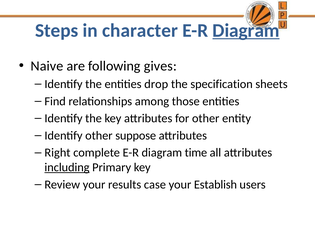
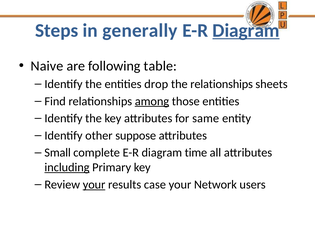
character: character -> generally (140, 30)
gives: gives -> table (160, 66)
the specification: specification -> relationships (222, 84)
among underline: none -> present (152, 101)
for other: other -> same (206, 118)
Right: Right -> Small (58, 153)
your underline: none -> present (94, 185)
Establish: Establish -> Network (215, 185)
